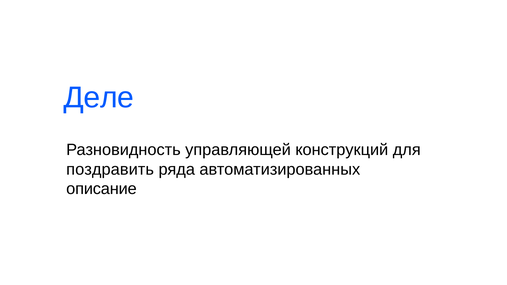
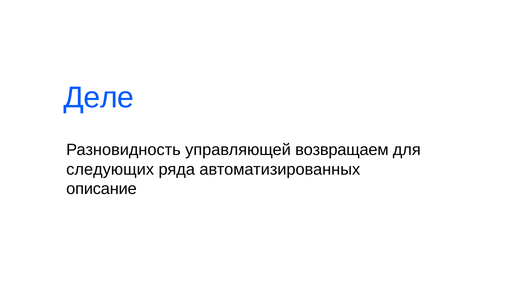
конструкций: конструкций -> возвращаем (342, 150)
поздравить: поздравить -> следующих (110, 169)
